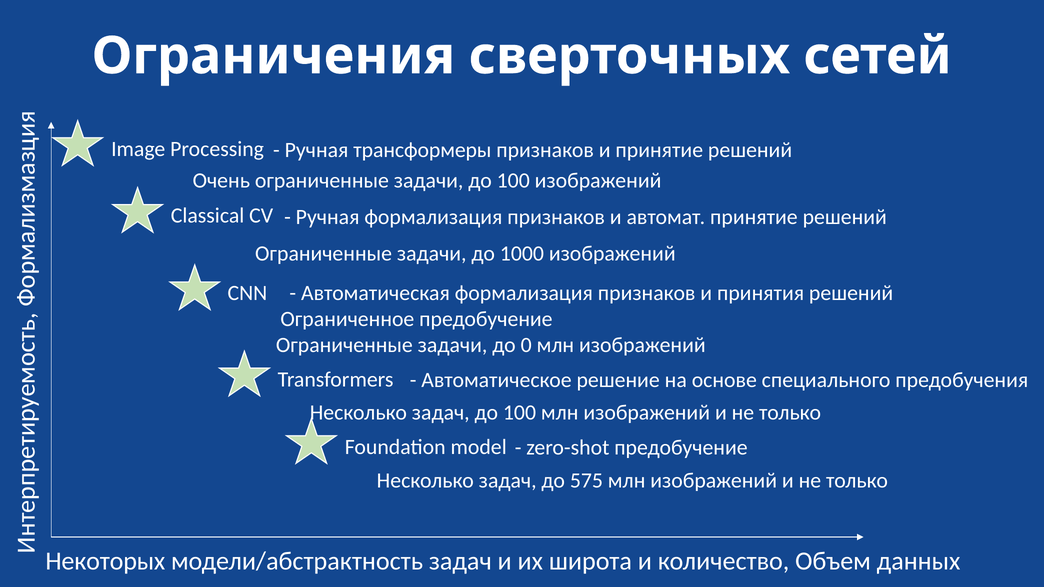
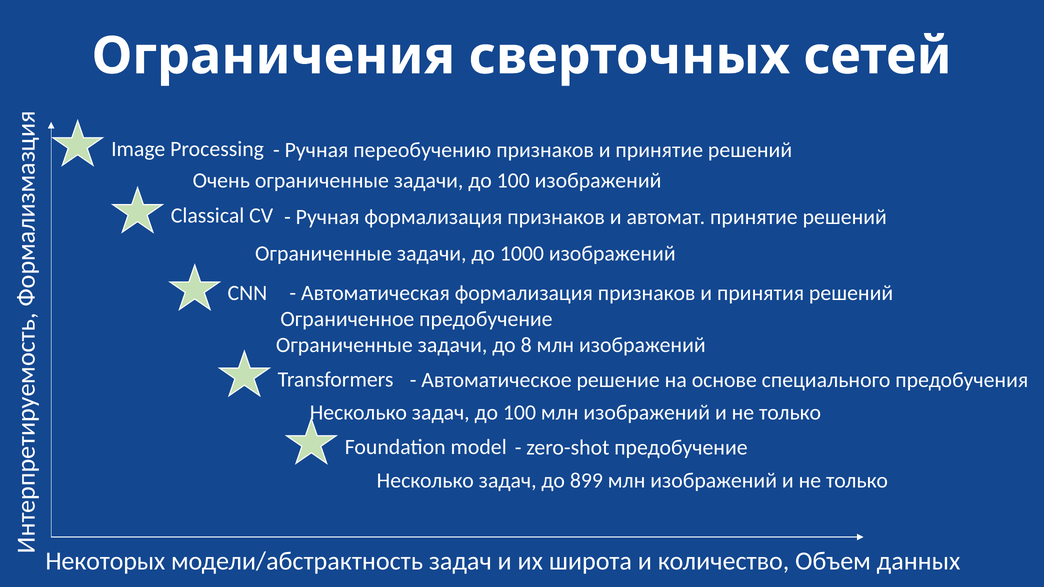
трансформеры: трансформеры -> переобучению (422, 150)
0: 0 -> 8 (526, 345)
575: 575 -> 899 (586, 481)
